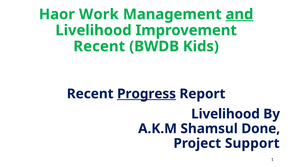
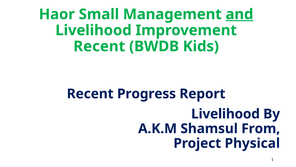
Work: Work -> Small (99, 14)
Progress underline: present -> none (147, 94)
Done: Done -> From (261, 128)
Support: Support -> Physical (252, 143)
